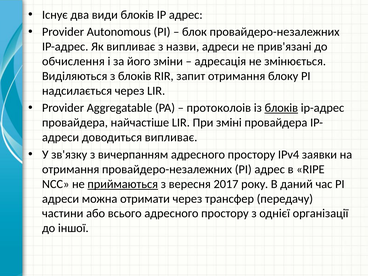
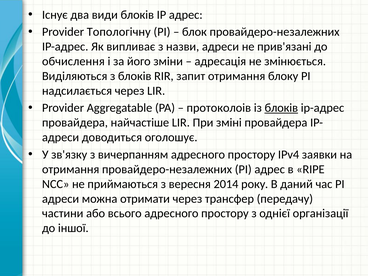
Autonomous: Autonomous -> Топологічну (119, 32)
доводиться випливає: випливає -> оголошує (171, 137)
приймаються underline: present -> none (123, 184)
2017: 2017 -> 2014 (226, 184)
